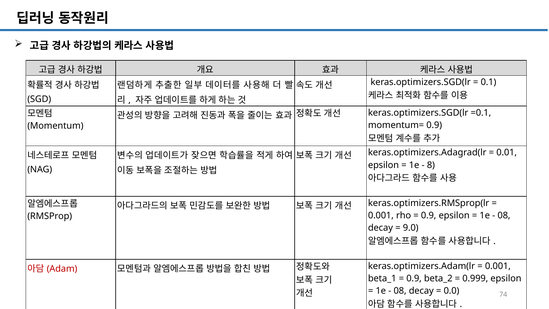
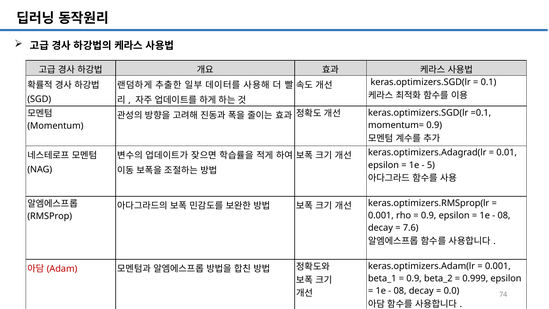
8: 8 -> 5 (431, 165)
9.0: 9.0 -> 7.6 (411, 228)
